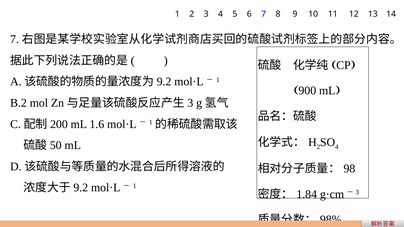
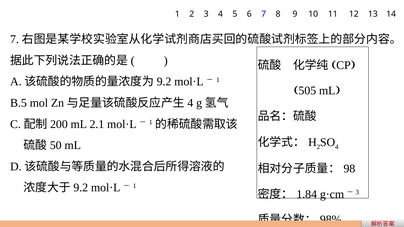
900: 900 -> 505 (307, 91)
B.2: B.2 -> B.5 (18, 103)
3: 3 -> 4 (190, 103)
1.6: 1.6 -> 2.1 (97, 124)
